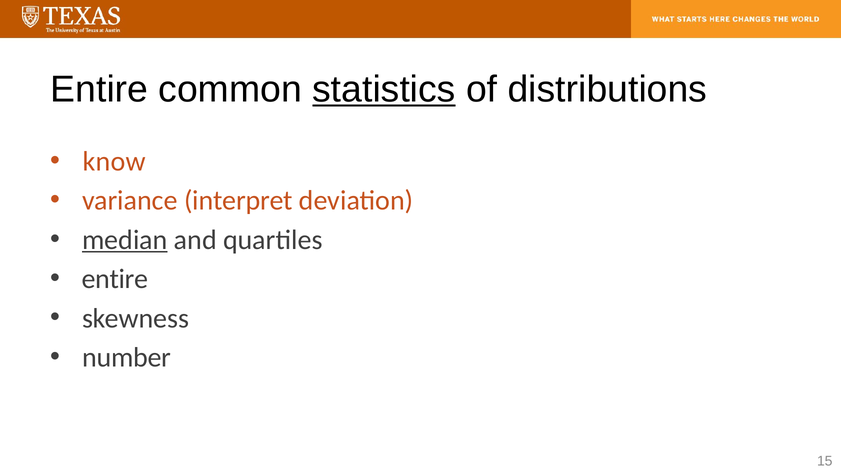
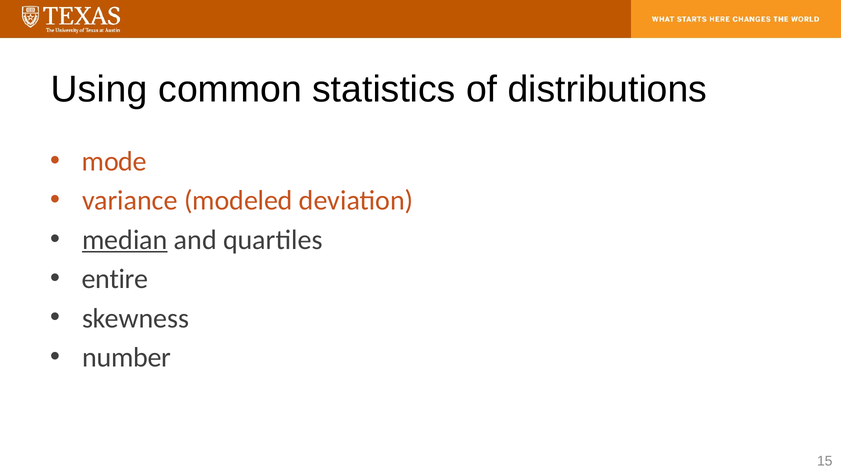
Entire: Entire -> Using (99, 89)
statistics underline: present -> none (384, 89)
know: know -> mode (114, 161)
interpret: interpret -> modeled (238, 201)
